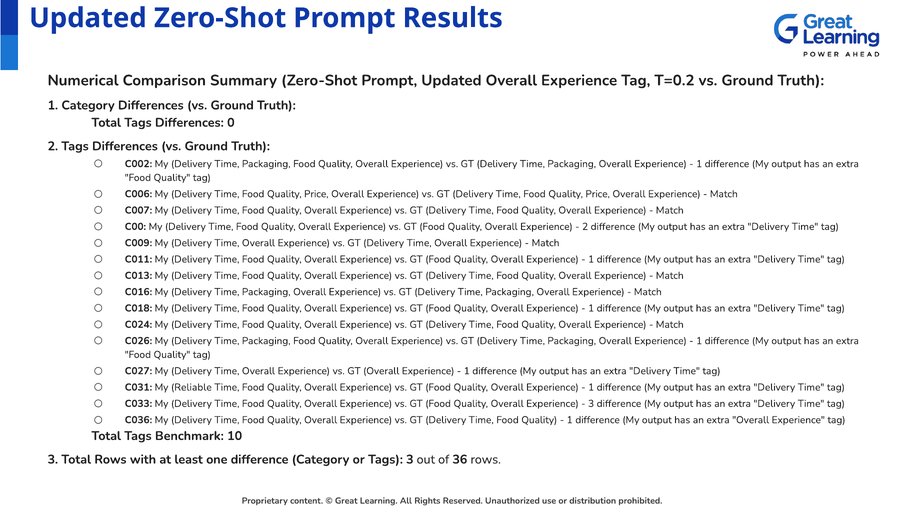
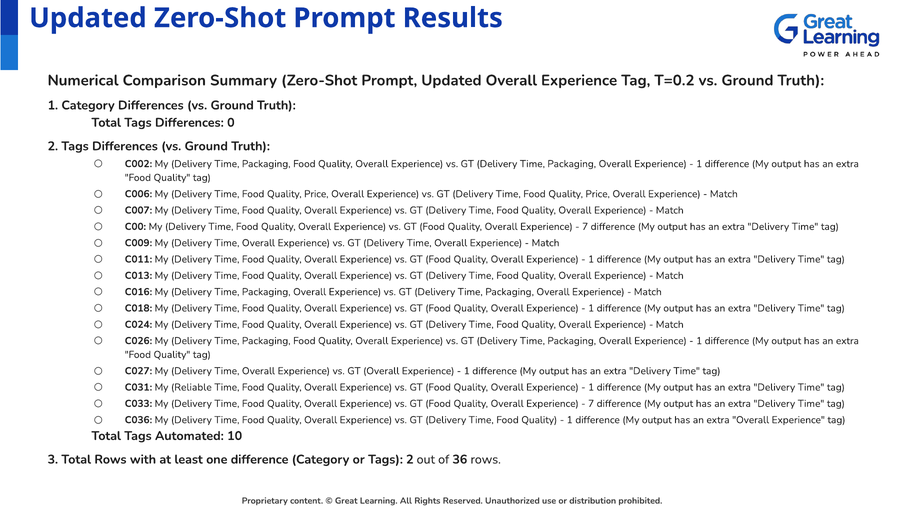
2: 2 -> 7 (585, 227)
3: 3 -> 7 (591, 404)
Benchmark: Benchmark -> Automated (189, 436)
Tags 3: 3 -> 2 (410, 459)
